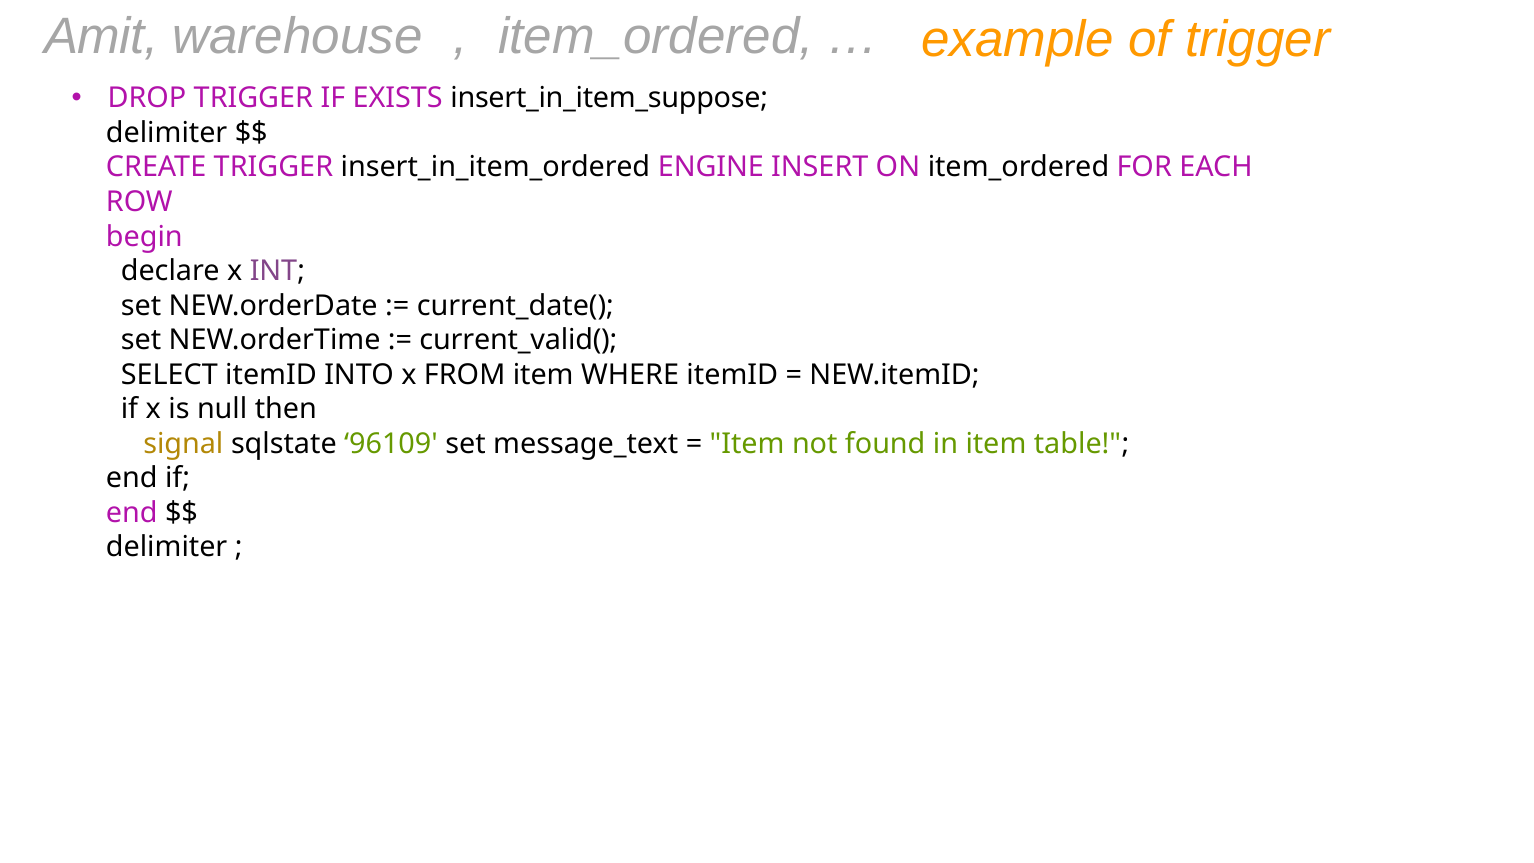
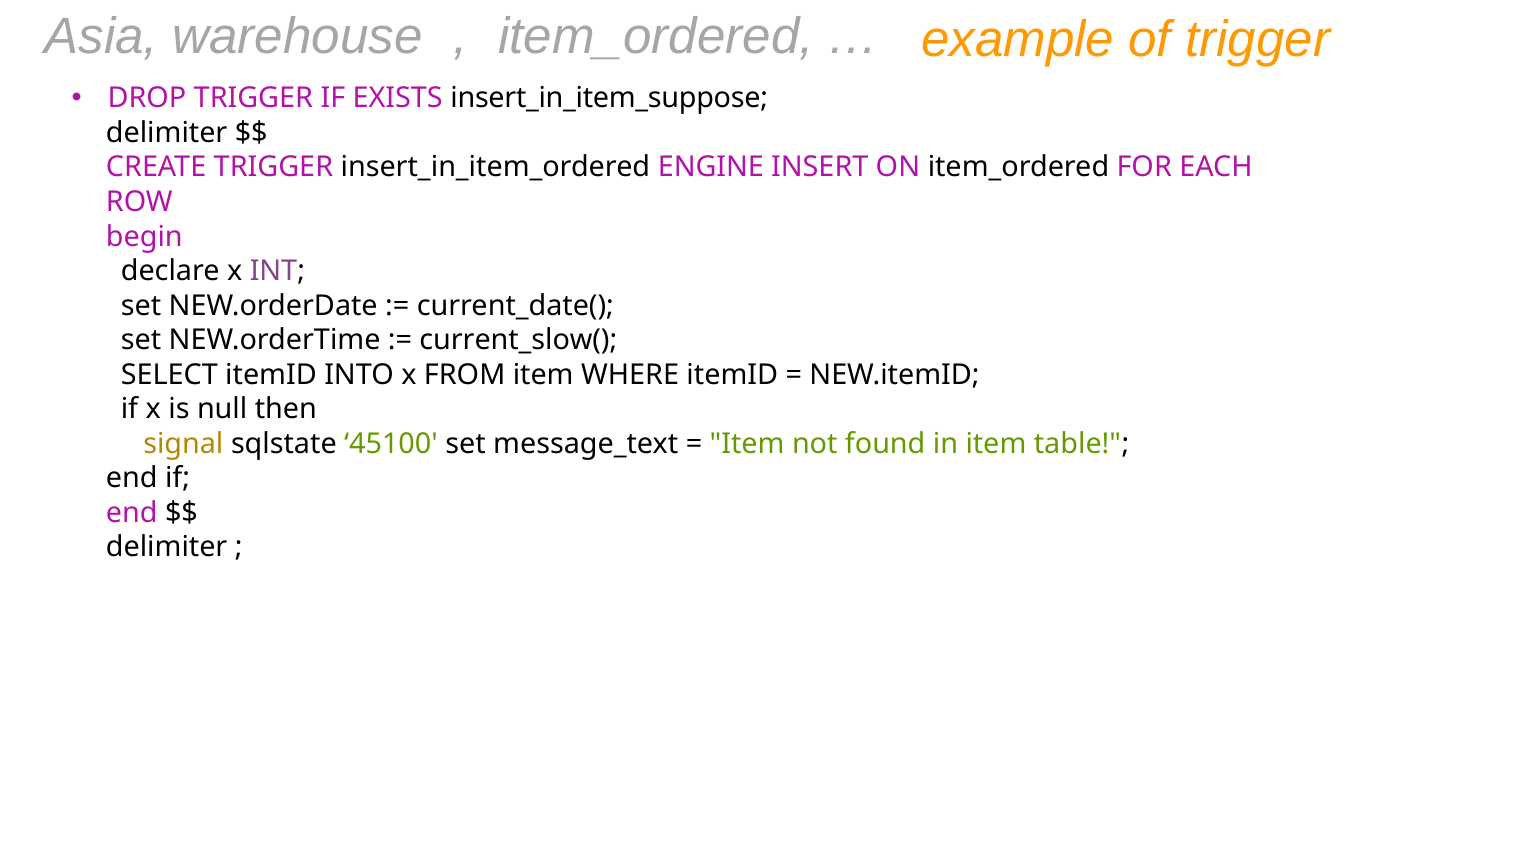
Amit: Amit -> Asia (101, 36)
current_valid(: current_valid( -> current_slow( (518, 340)
96109: 96109 -> 45100 (391, 444)
